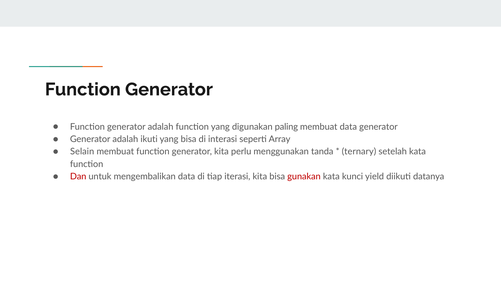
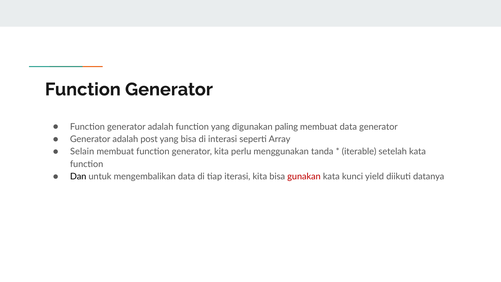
ikuti: ikuti -> post (149, 139)
ternary: ternary -> iterable (359, 152)
Dan colour: red -> black (78, 177)
